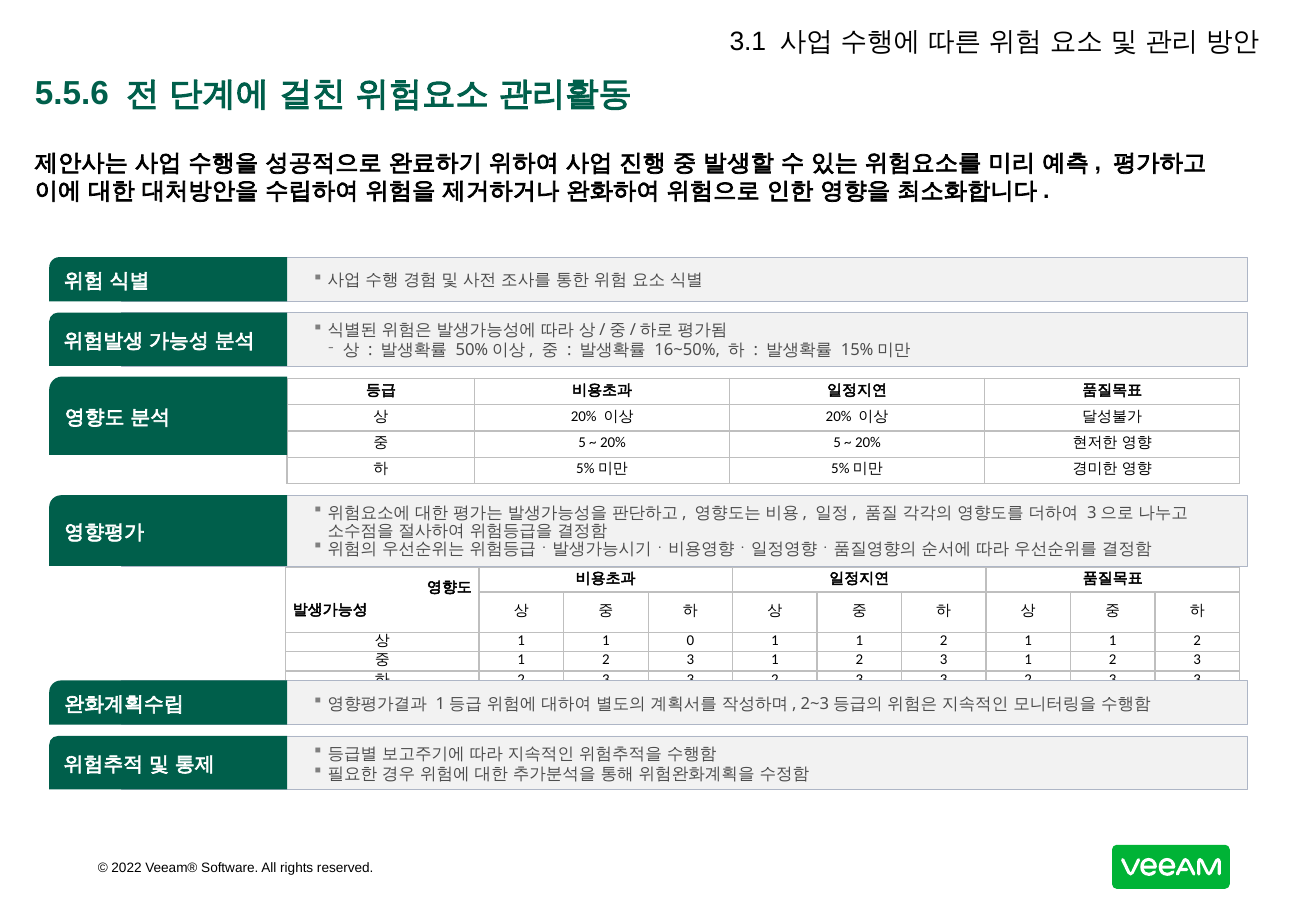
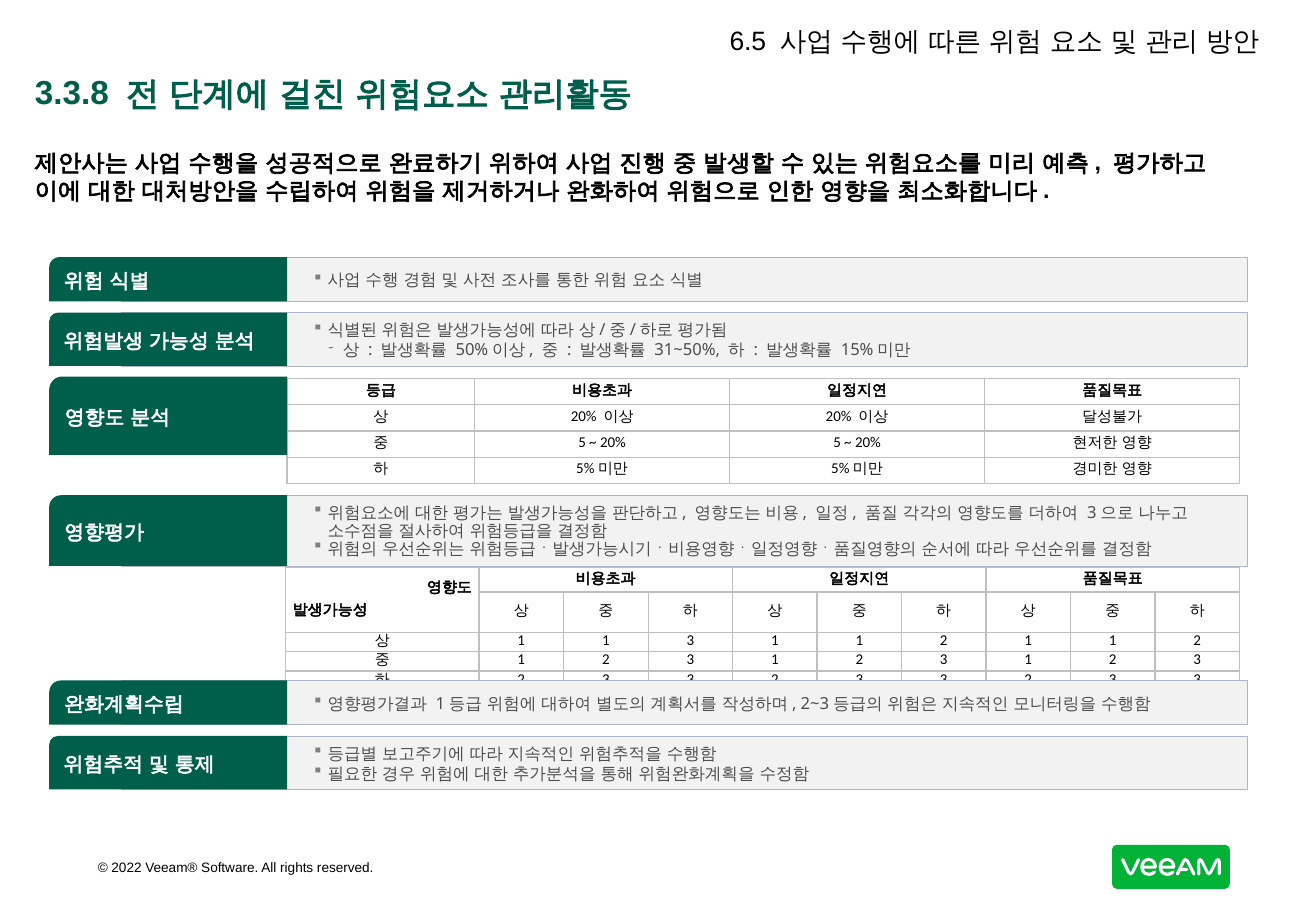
3.1: 3.1 -> 6.5 (748, 42)
5.5.6: 5.5.6 -> 3.3.8 (72, 94)
16~50%: 16~50% -> 31~50% (687, 350)
1 0: 0 -> 3 (690, 640)
